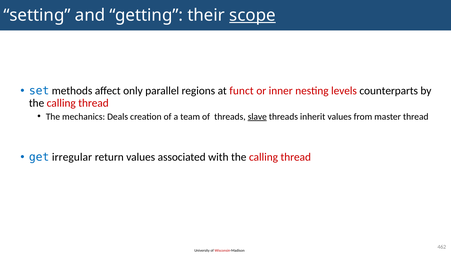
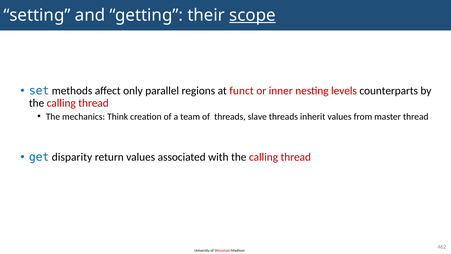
Deals: Deals -> Think (118, 116)
slave underline: present -> none (257, 116)
irregular: irregular -> disparity (72, 157)
